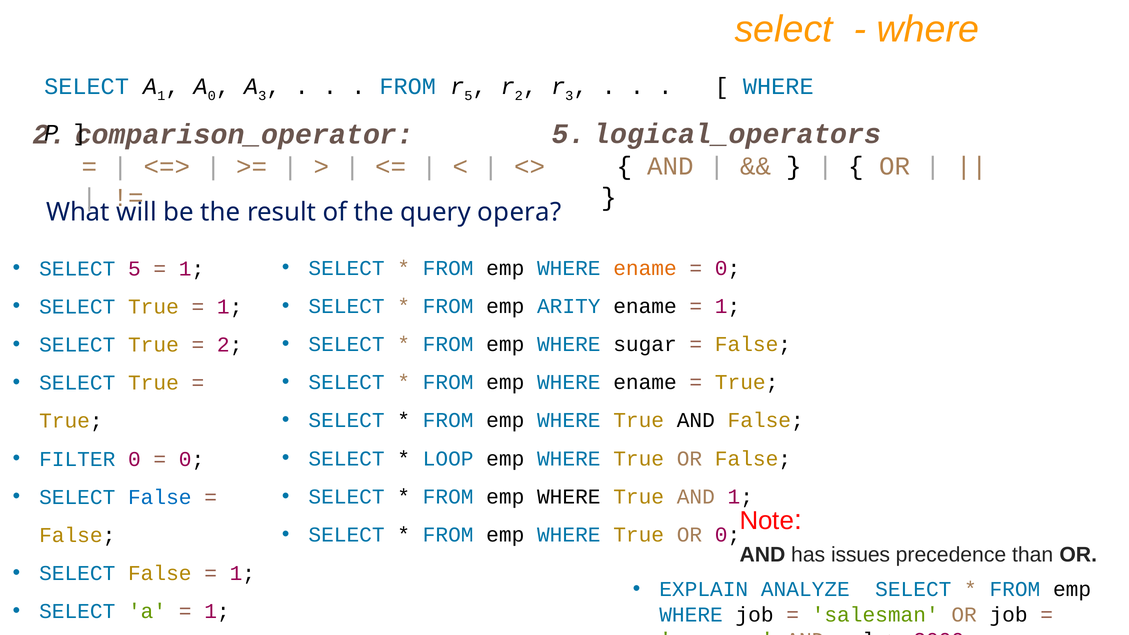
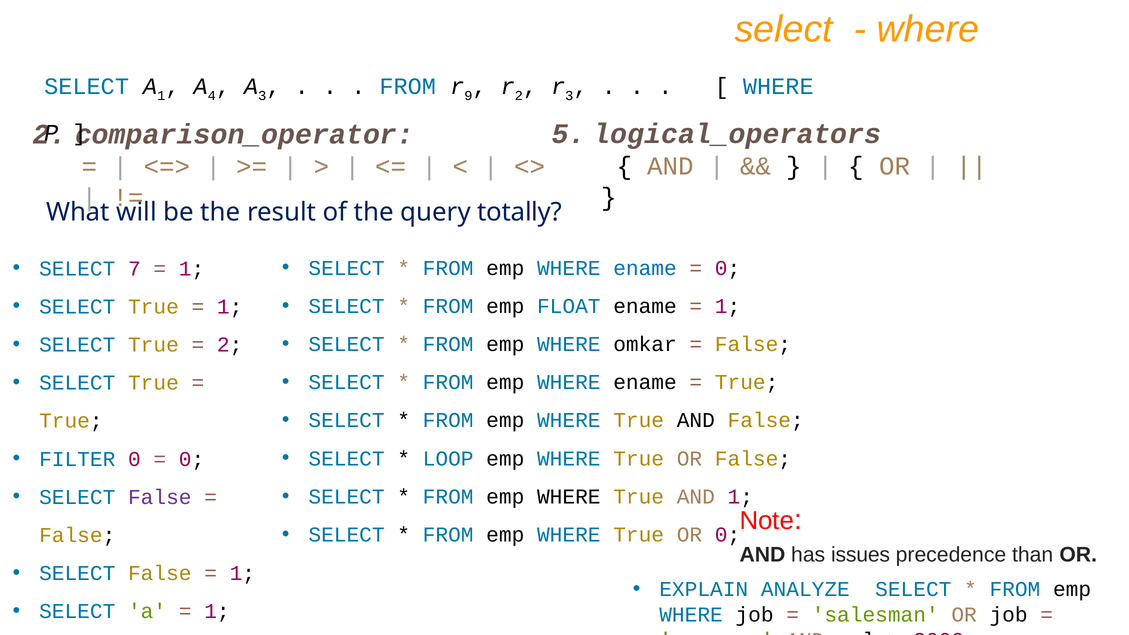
A 0: 0 -> 4 (212, 96)
5: 5 -> 9 (468, 96)
opera: opera -> totally (520, 212)
ename colour: orange -> blue (645, 268)
SELECT 5: 5 -> 7 (134, 269)
ARITY: ARITY -> FLOAT (569, 306)
sugar: sugar -> omkar (645, 344)
False colour: blue -> purple (160, 497)
